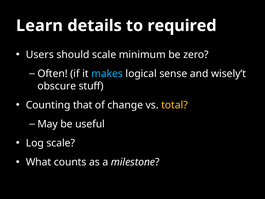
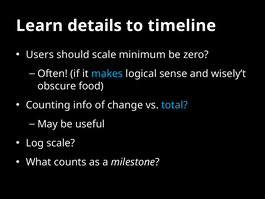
required: required -> timeline (182, 26)
stuff: stuff -> food (91, 86)
that: that -> info (83, 105)
total colour: yellow -> light blue (175, 105)
